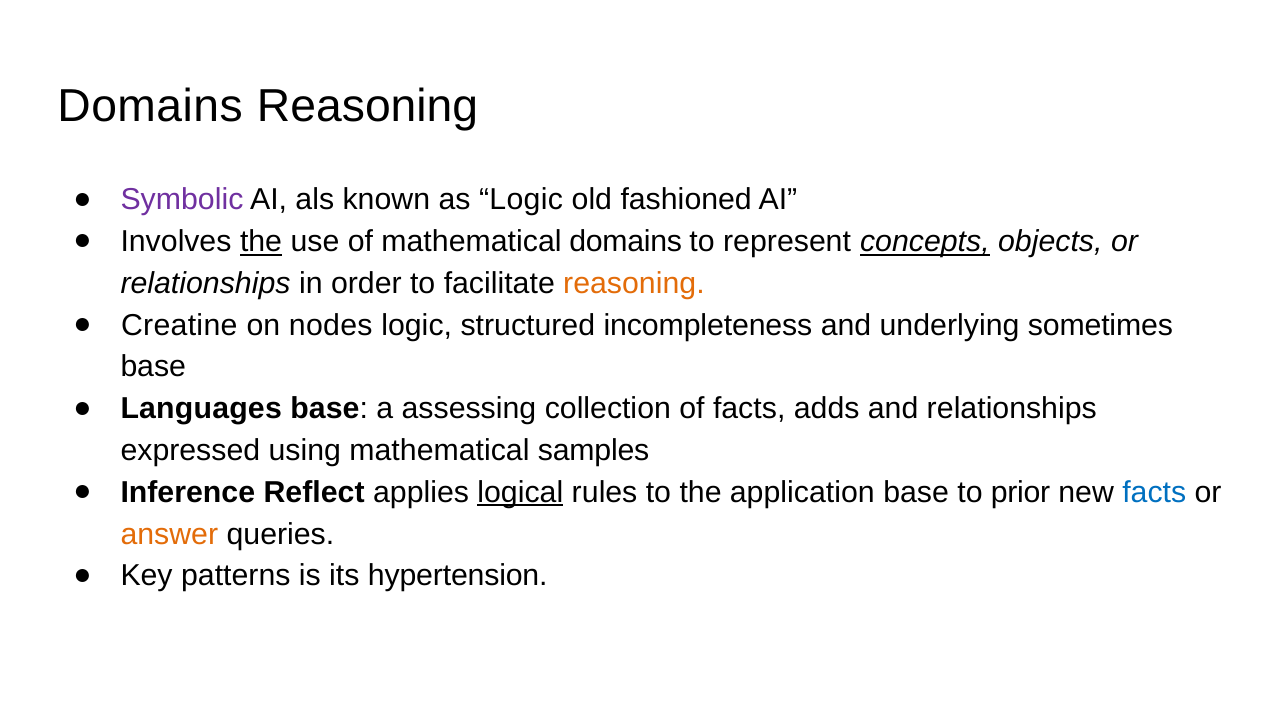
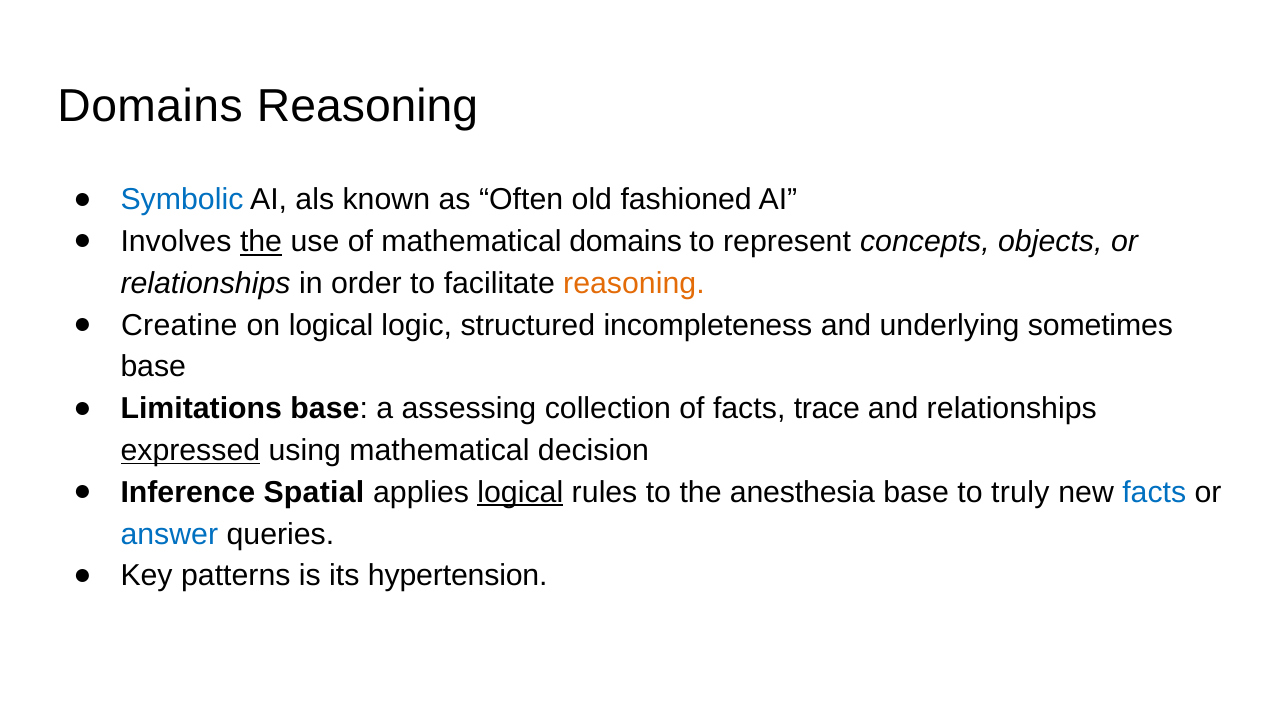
Symbolic colour: purple -> blue (182, 200)
as Logic: Logic -> Often (521, 200)
concepts underline: present -> none (925, 242)
on nodes: nodes -> logical (331, 325)
Languages: Languages -> Limitations (201, 409)
adds: adds -> trace (827, 409)
expressed underline: none -> present (190, 451)
samples: samples -> decision (593, 451)
Reflect: Reflect -> Spatial (314, 493)
application: application -> anesthesia (802, 493)
prior: prior -> truly (1020, 493)
answer colour: orange -> blue (169, 534)
